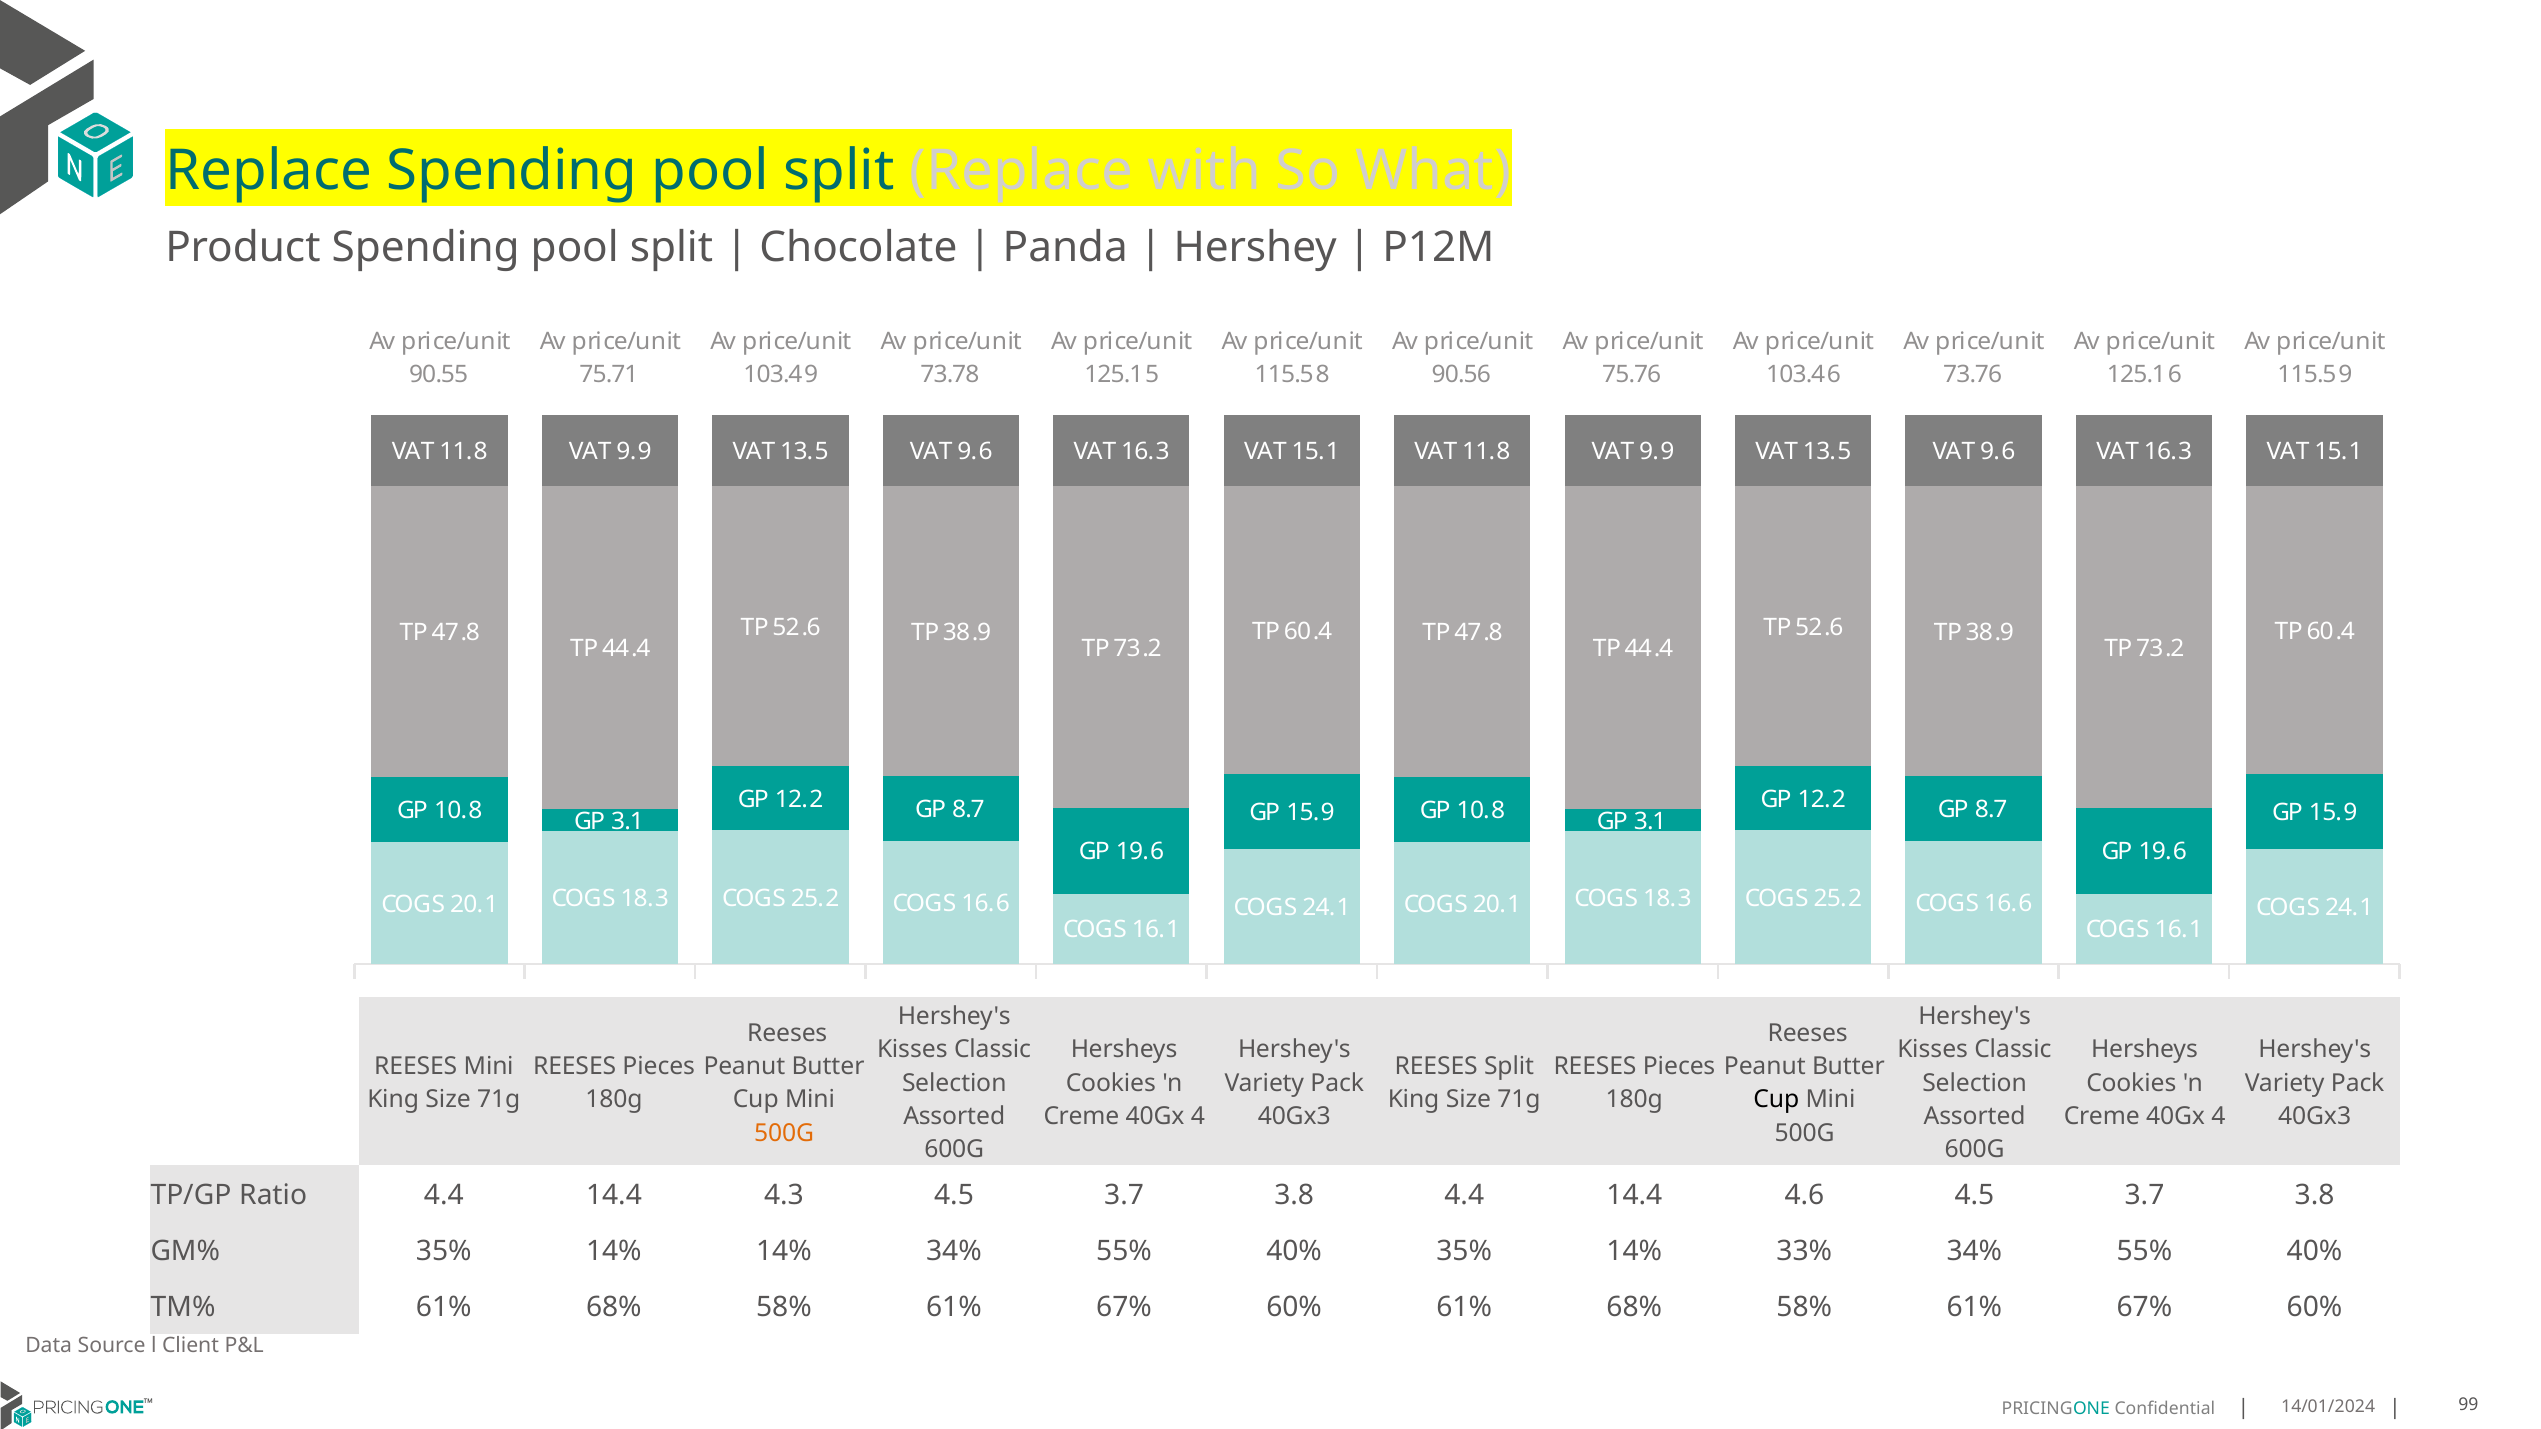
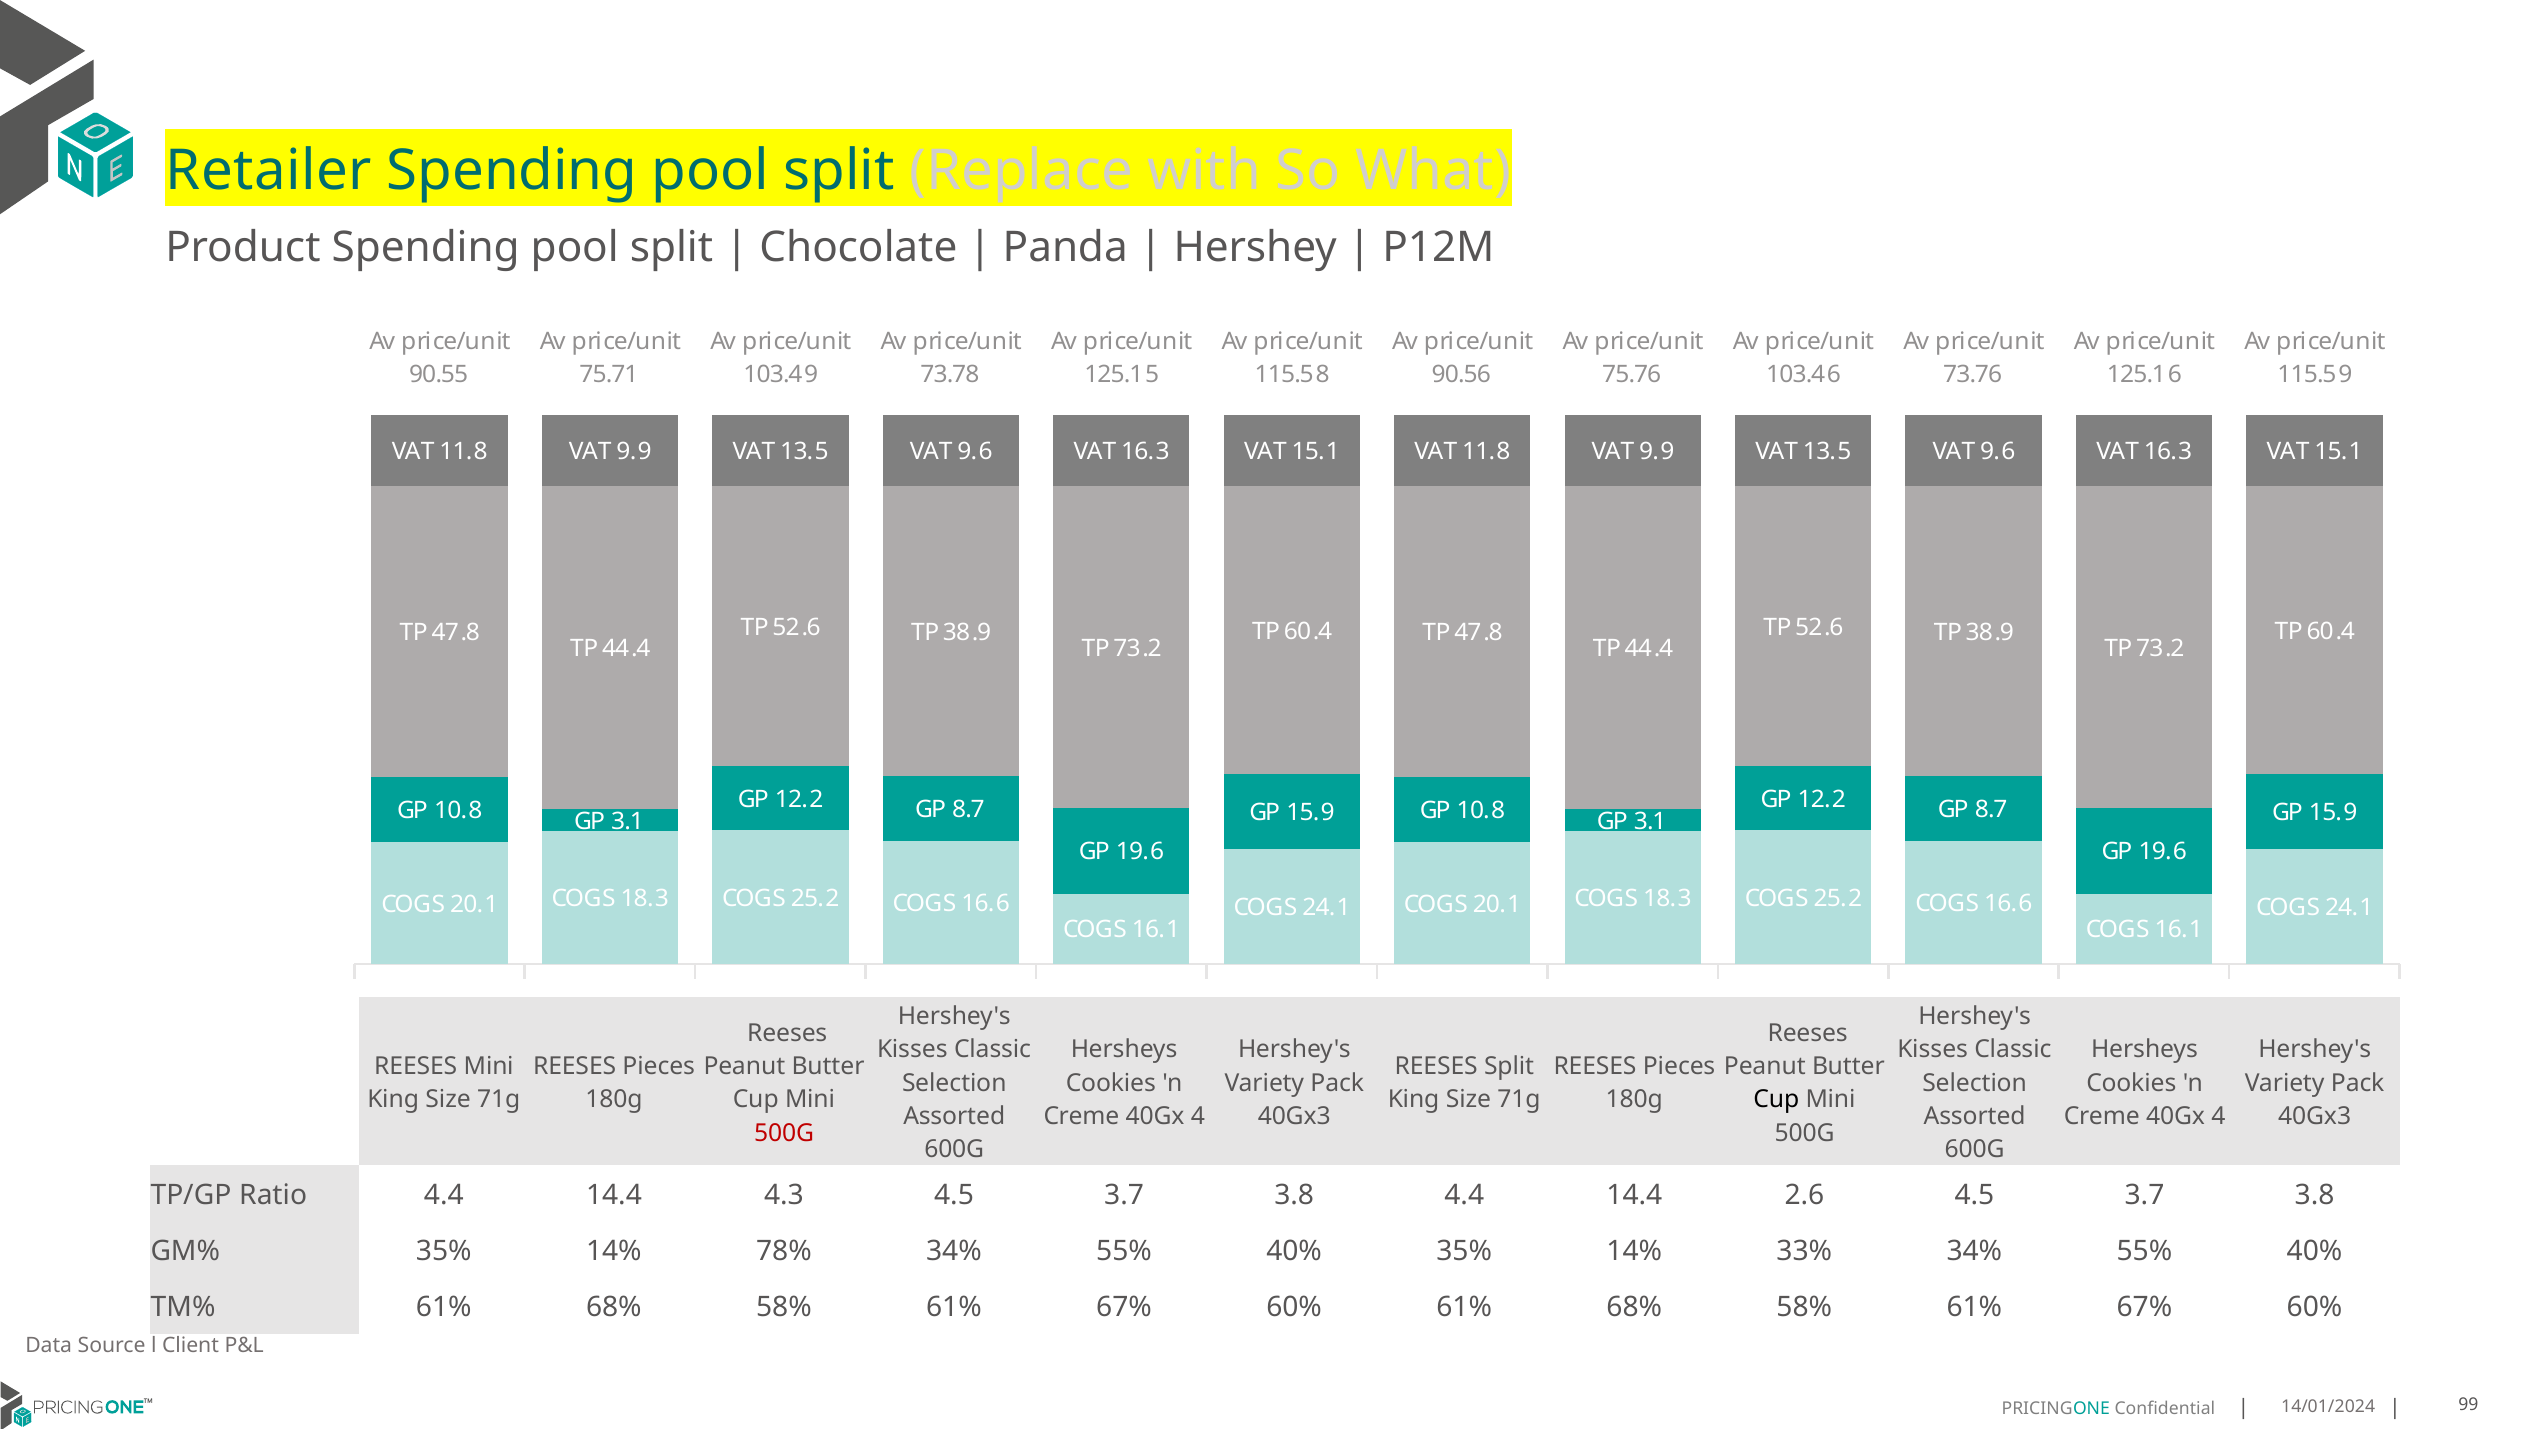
Replace: Replace -> Retailer (269, 171)
500G colour: orange -> red (784, 1133)
4.6: 4.6 -> 2.6 (1804, 1196)
14% 14%: 14% -> 78% (784, 1252)
